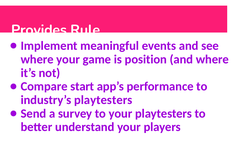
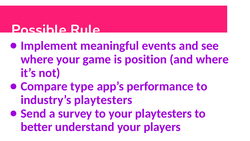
Provides: Provides -> Possible (39, 30)
start: start -> type (82, 86)
